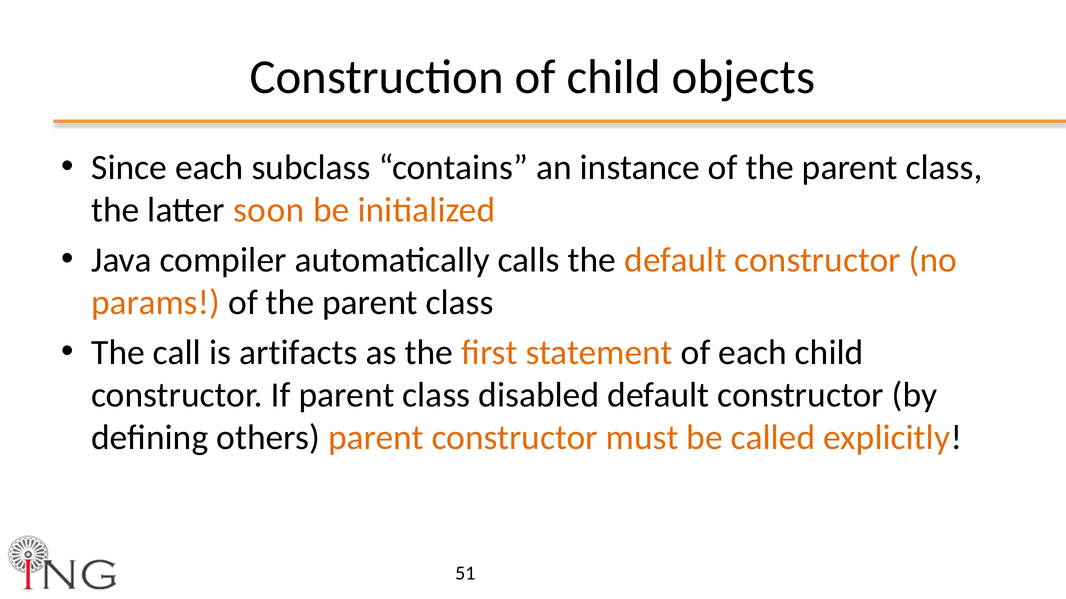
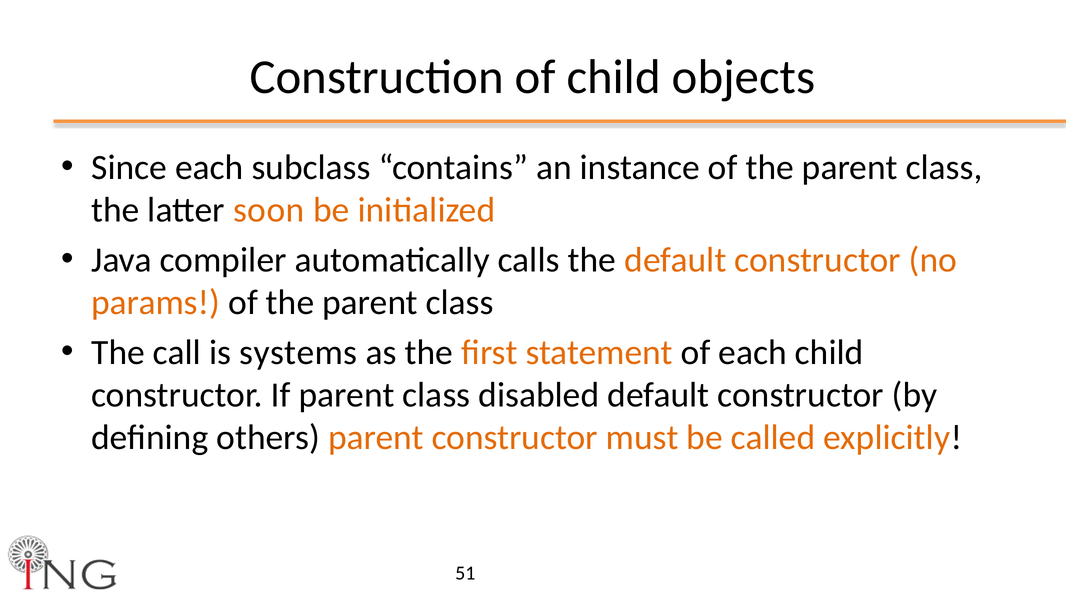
artifacts: artifacts -> systems (298, 353)
